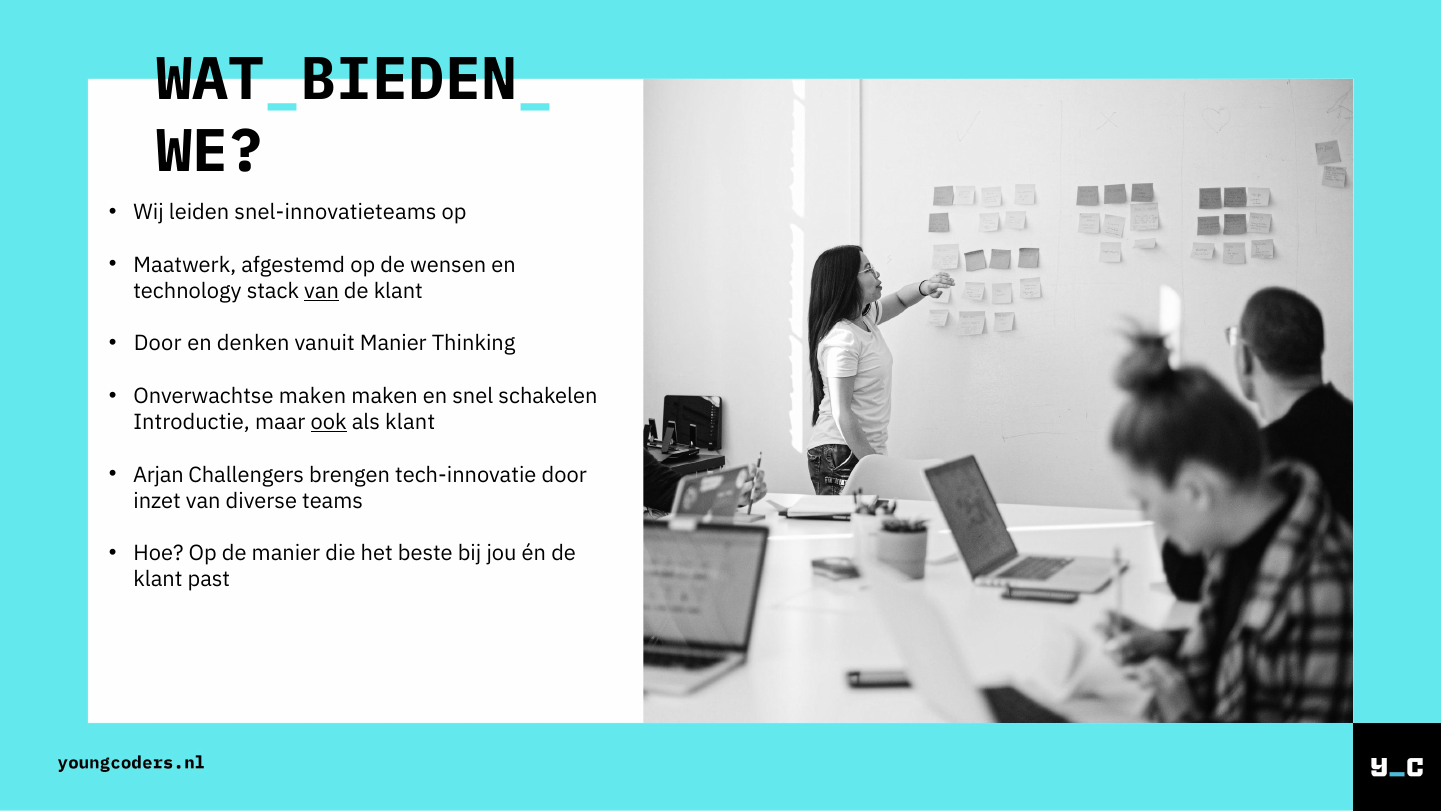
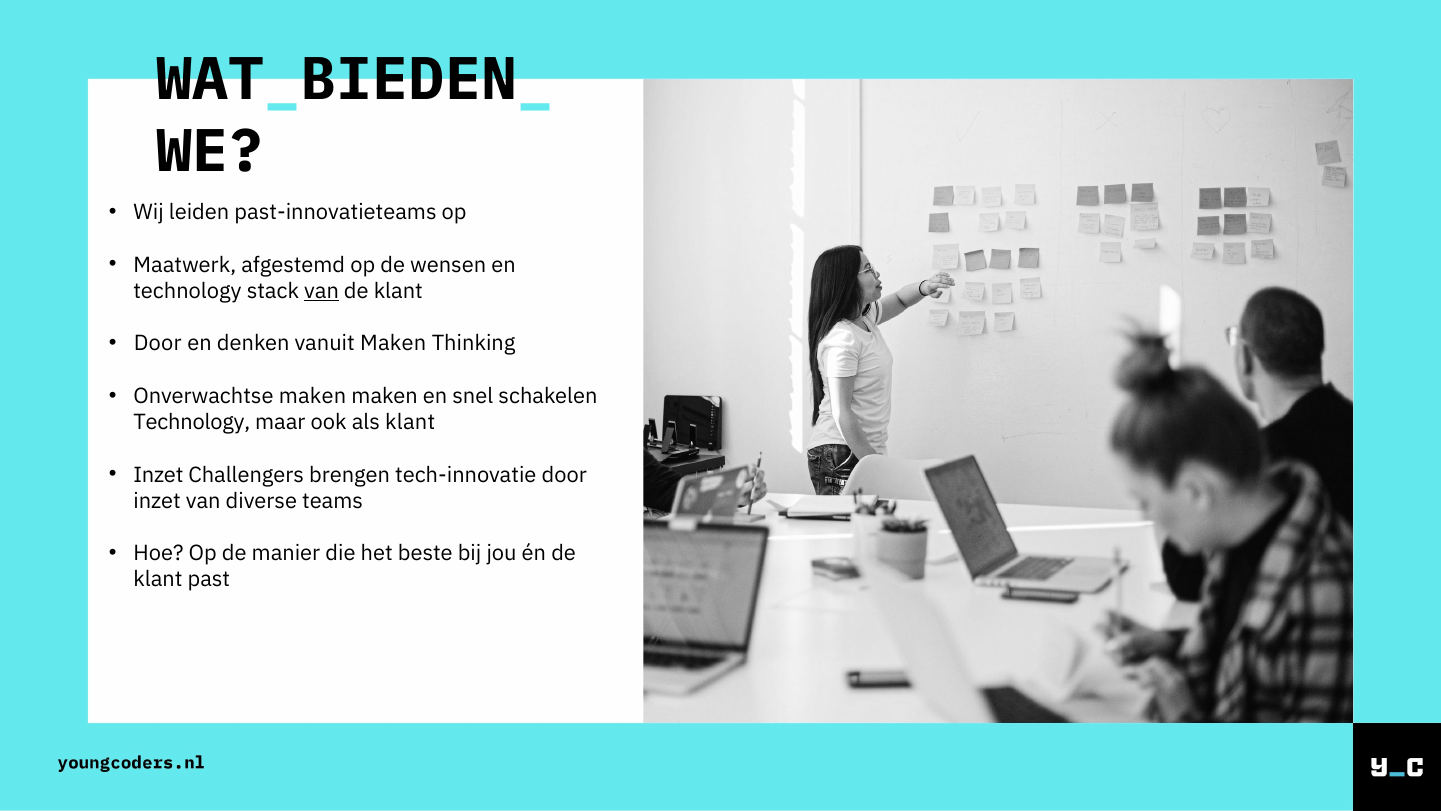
snel-innovatieteams: snel-innovatieteams -> past-innovatieteams (336, 212)
vanuit Manier: Manier -> Maken (393, 343)
Introductie: Introductie -> Technology (192, 422)
ook underline: present -> none (329, 422)
Arjan: Arjan -> Inzet (158, 475)
